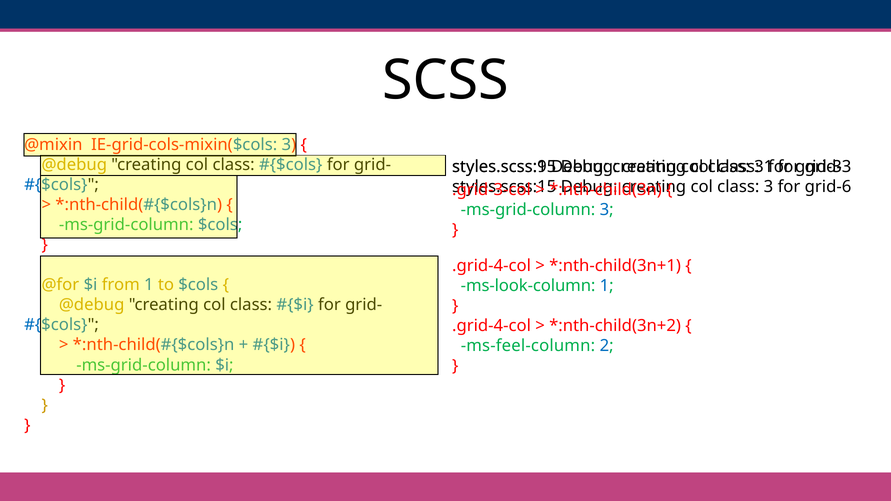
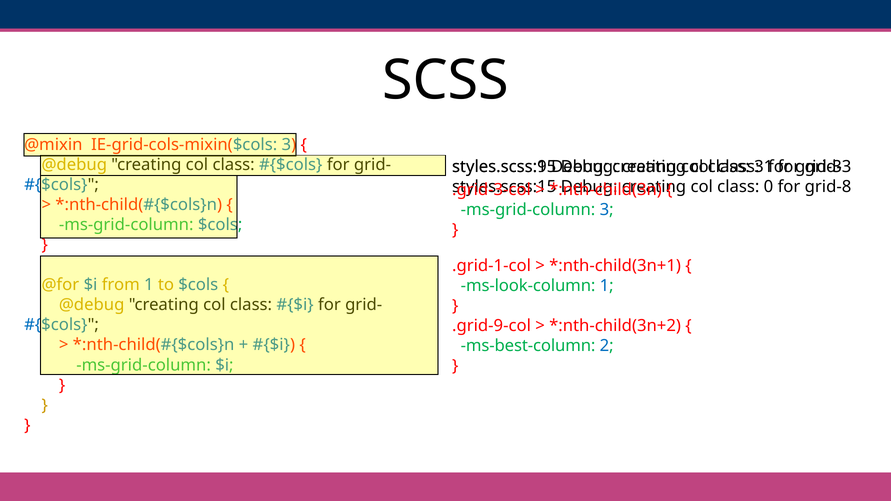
3: 3 -> 0 (769, 187)
grid-6: grid-6 -> grid-8 (828, 187)
.grid-4-col: .grid-4-col -> .grid-1-col (492, 266)
.grid-4-col: .grid-4-col -> .grid-9-col (492, 326)
ms-feel-column: ms-feel-column -> ms-best-column (528, 346)
